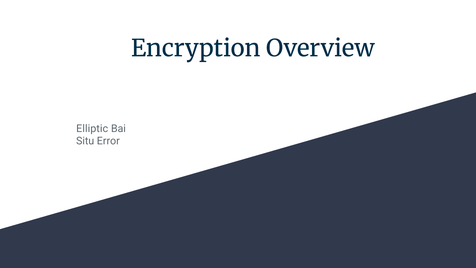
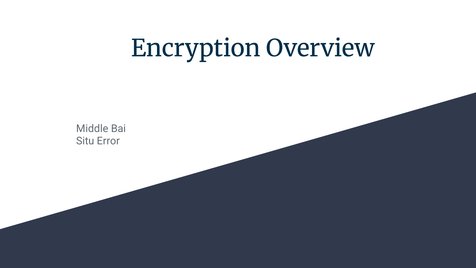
Elliptic: Elliptic -> Middle (92, 129)
